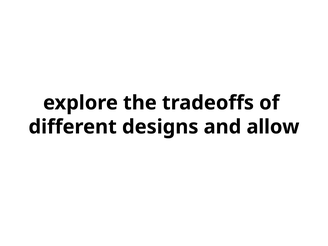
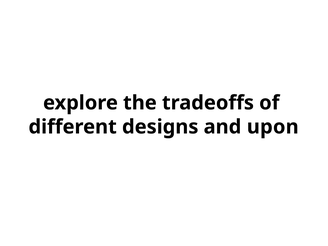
allow: allow -> upon (273, 127)
